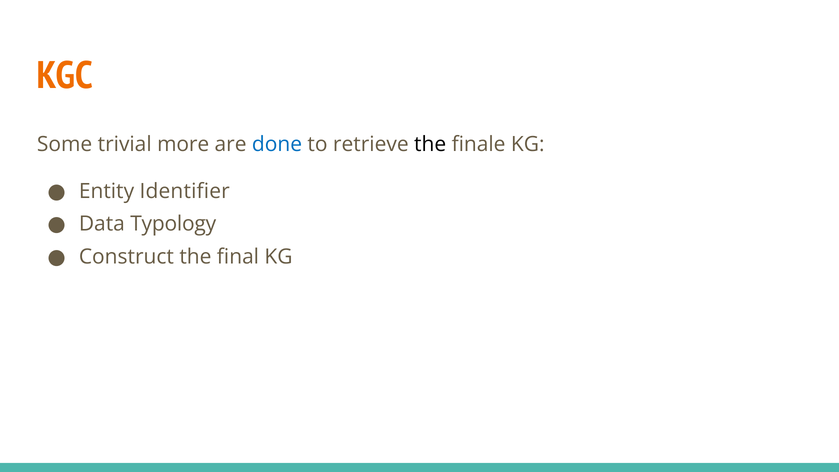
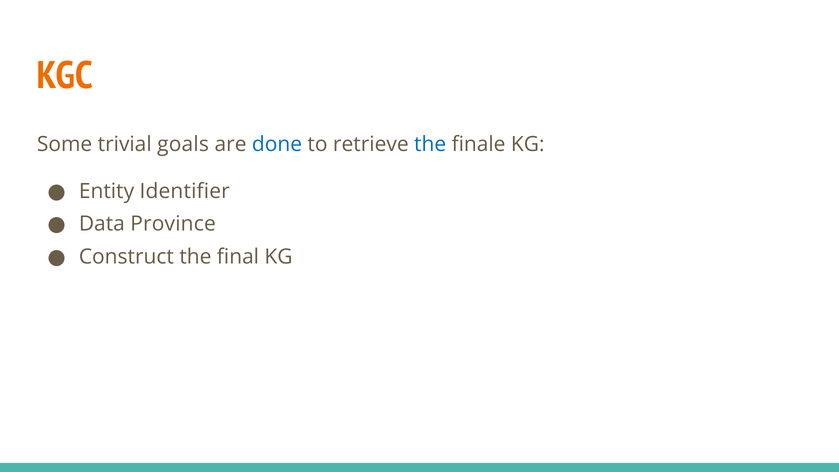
more: more -> goals (183, 144)
the colour: black -> blue (430, 144)
Typology: Typology -> Province (173, 224)
